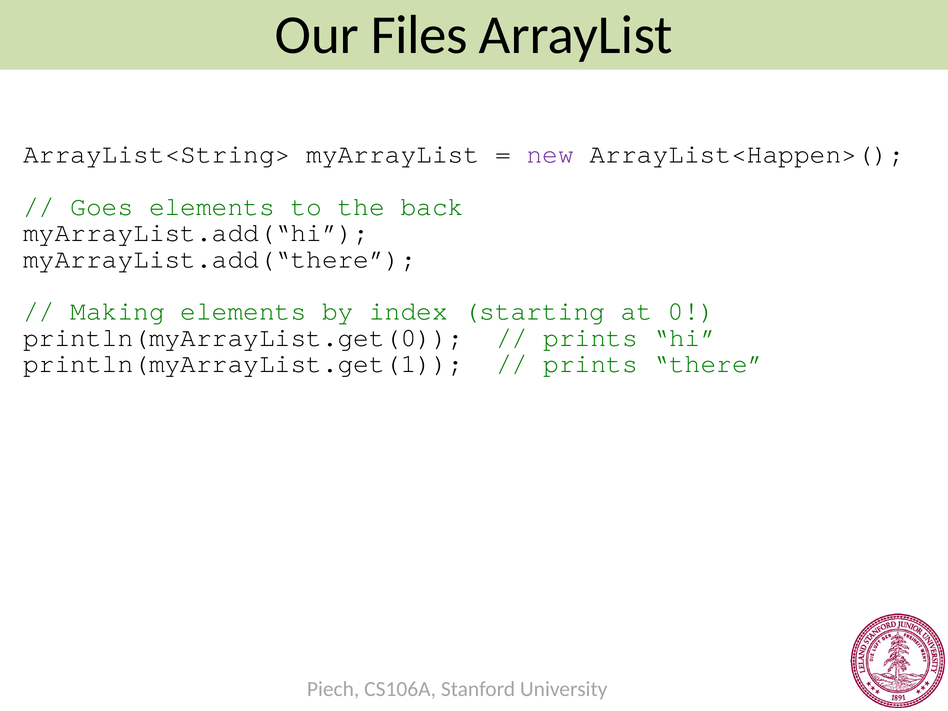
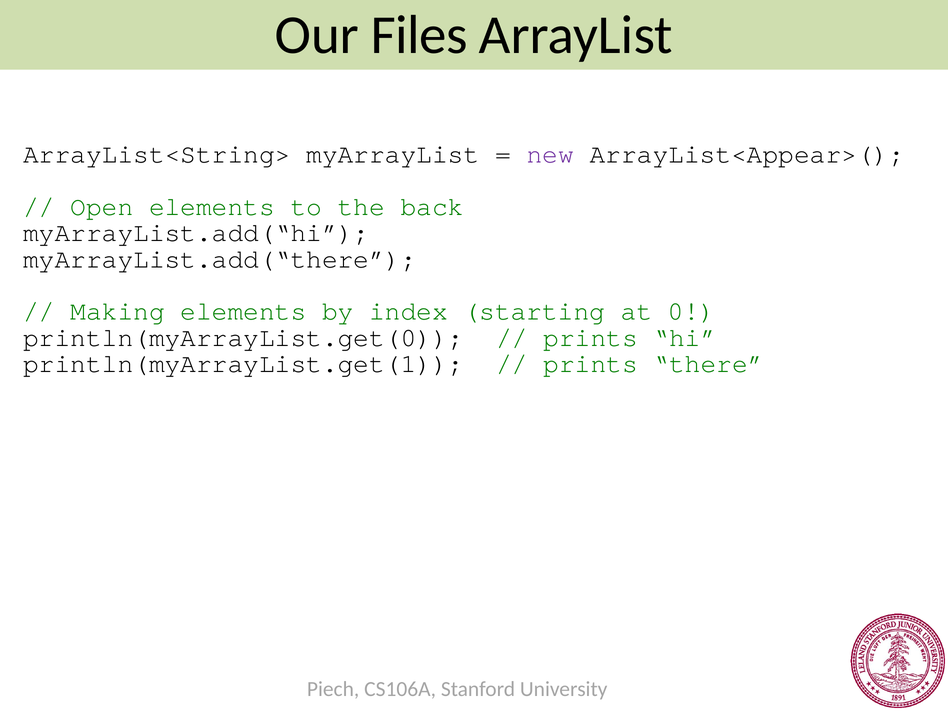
ArrayList<Happen>(: ArrayList<Happen>( -> ArrayList<Appear>( (747, 154)
Goes: Goes -> Open (102, 207)
